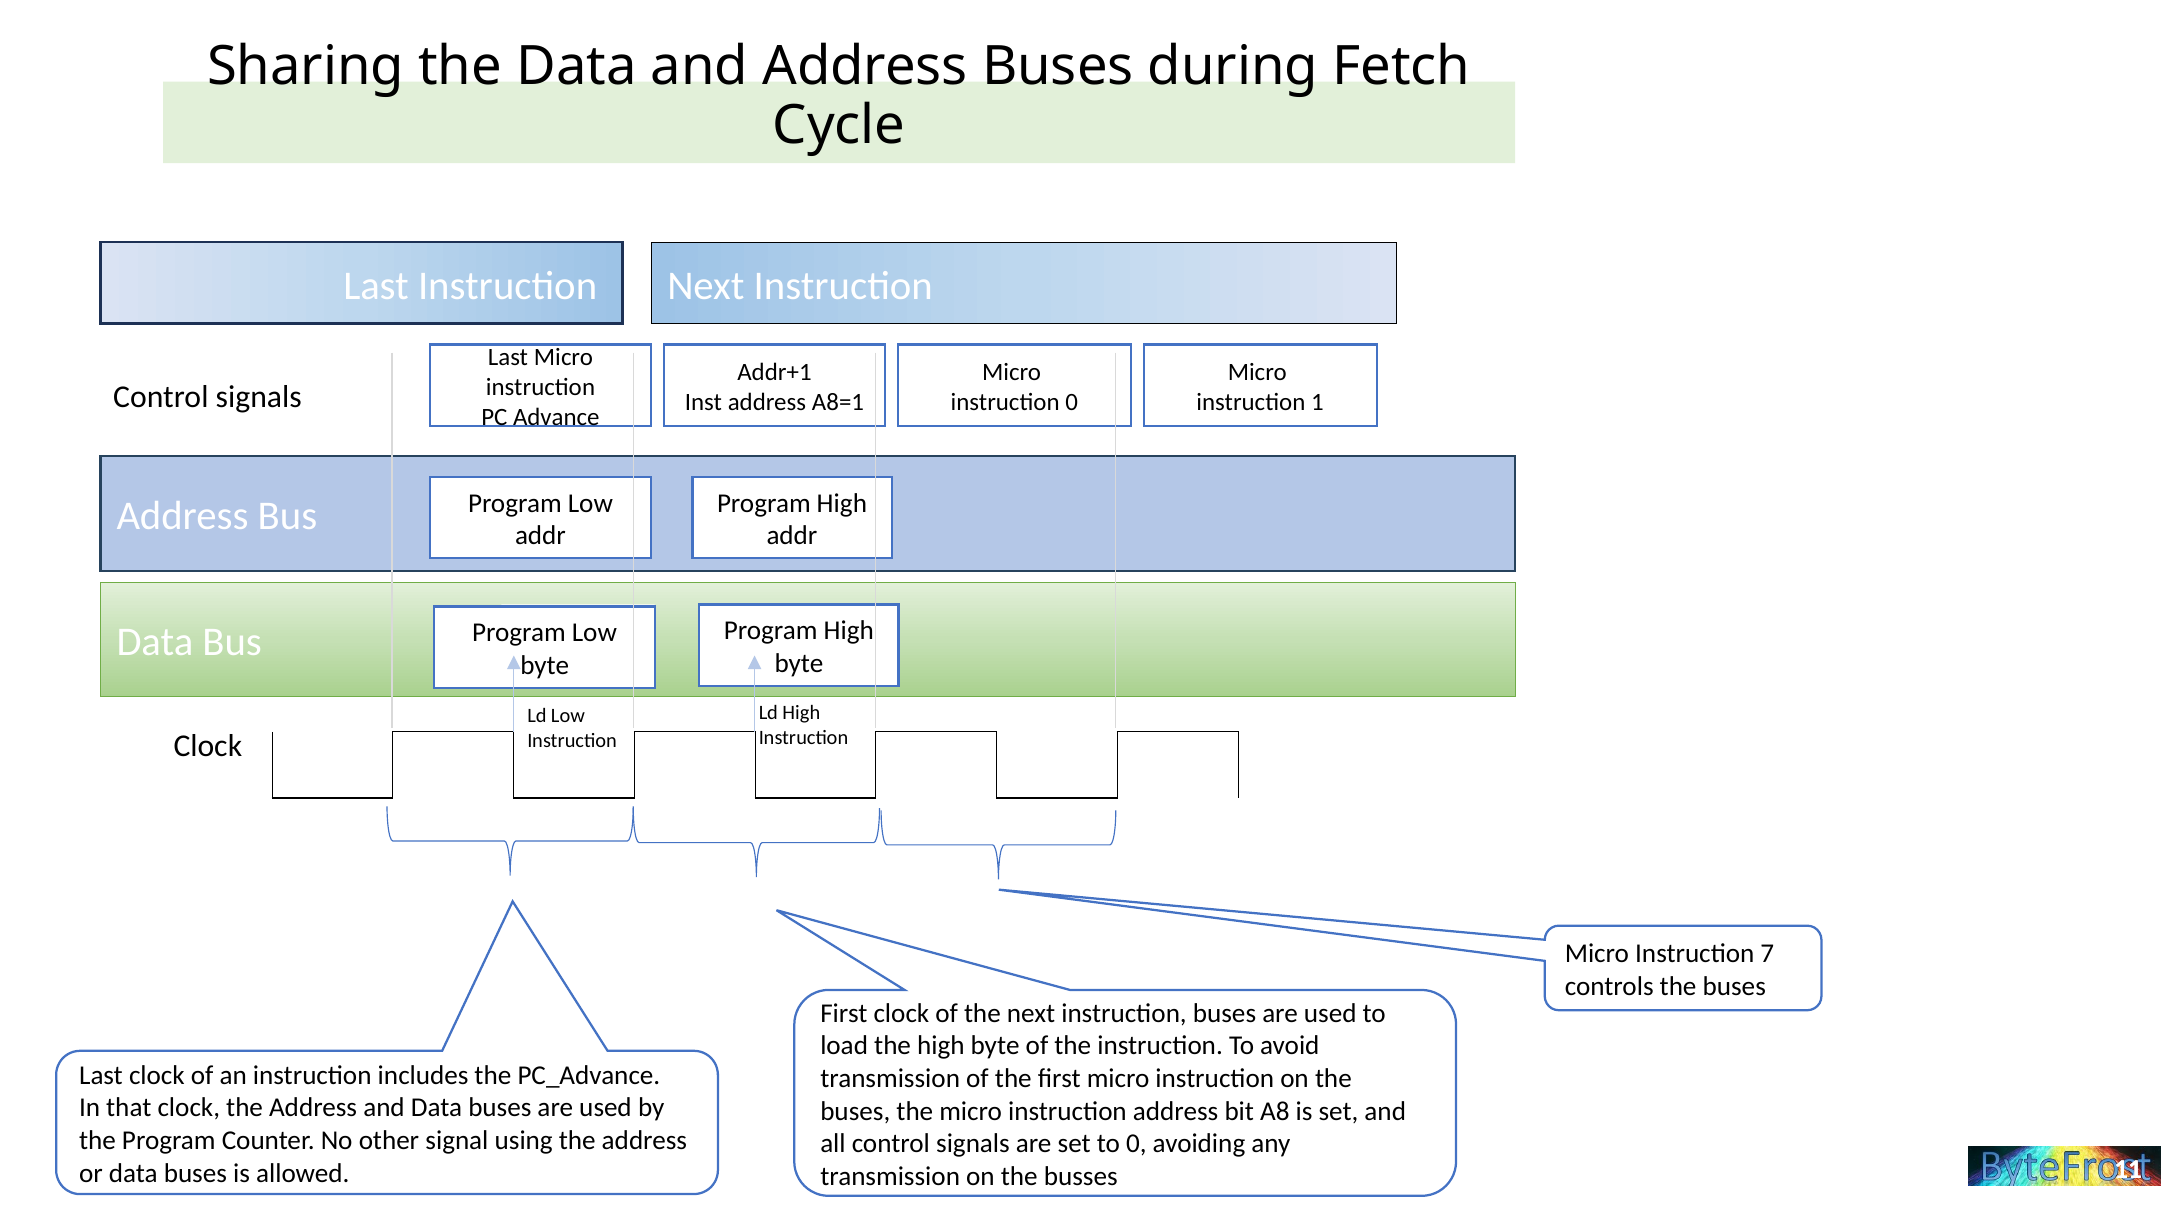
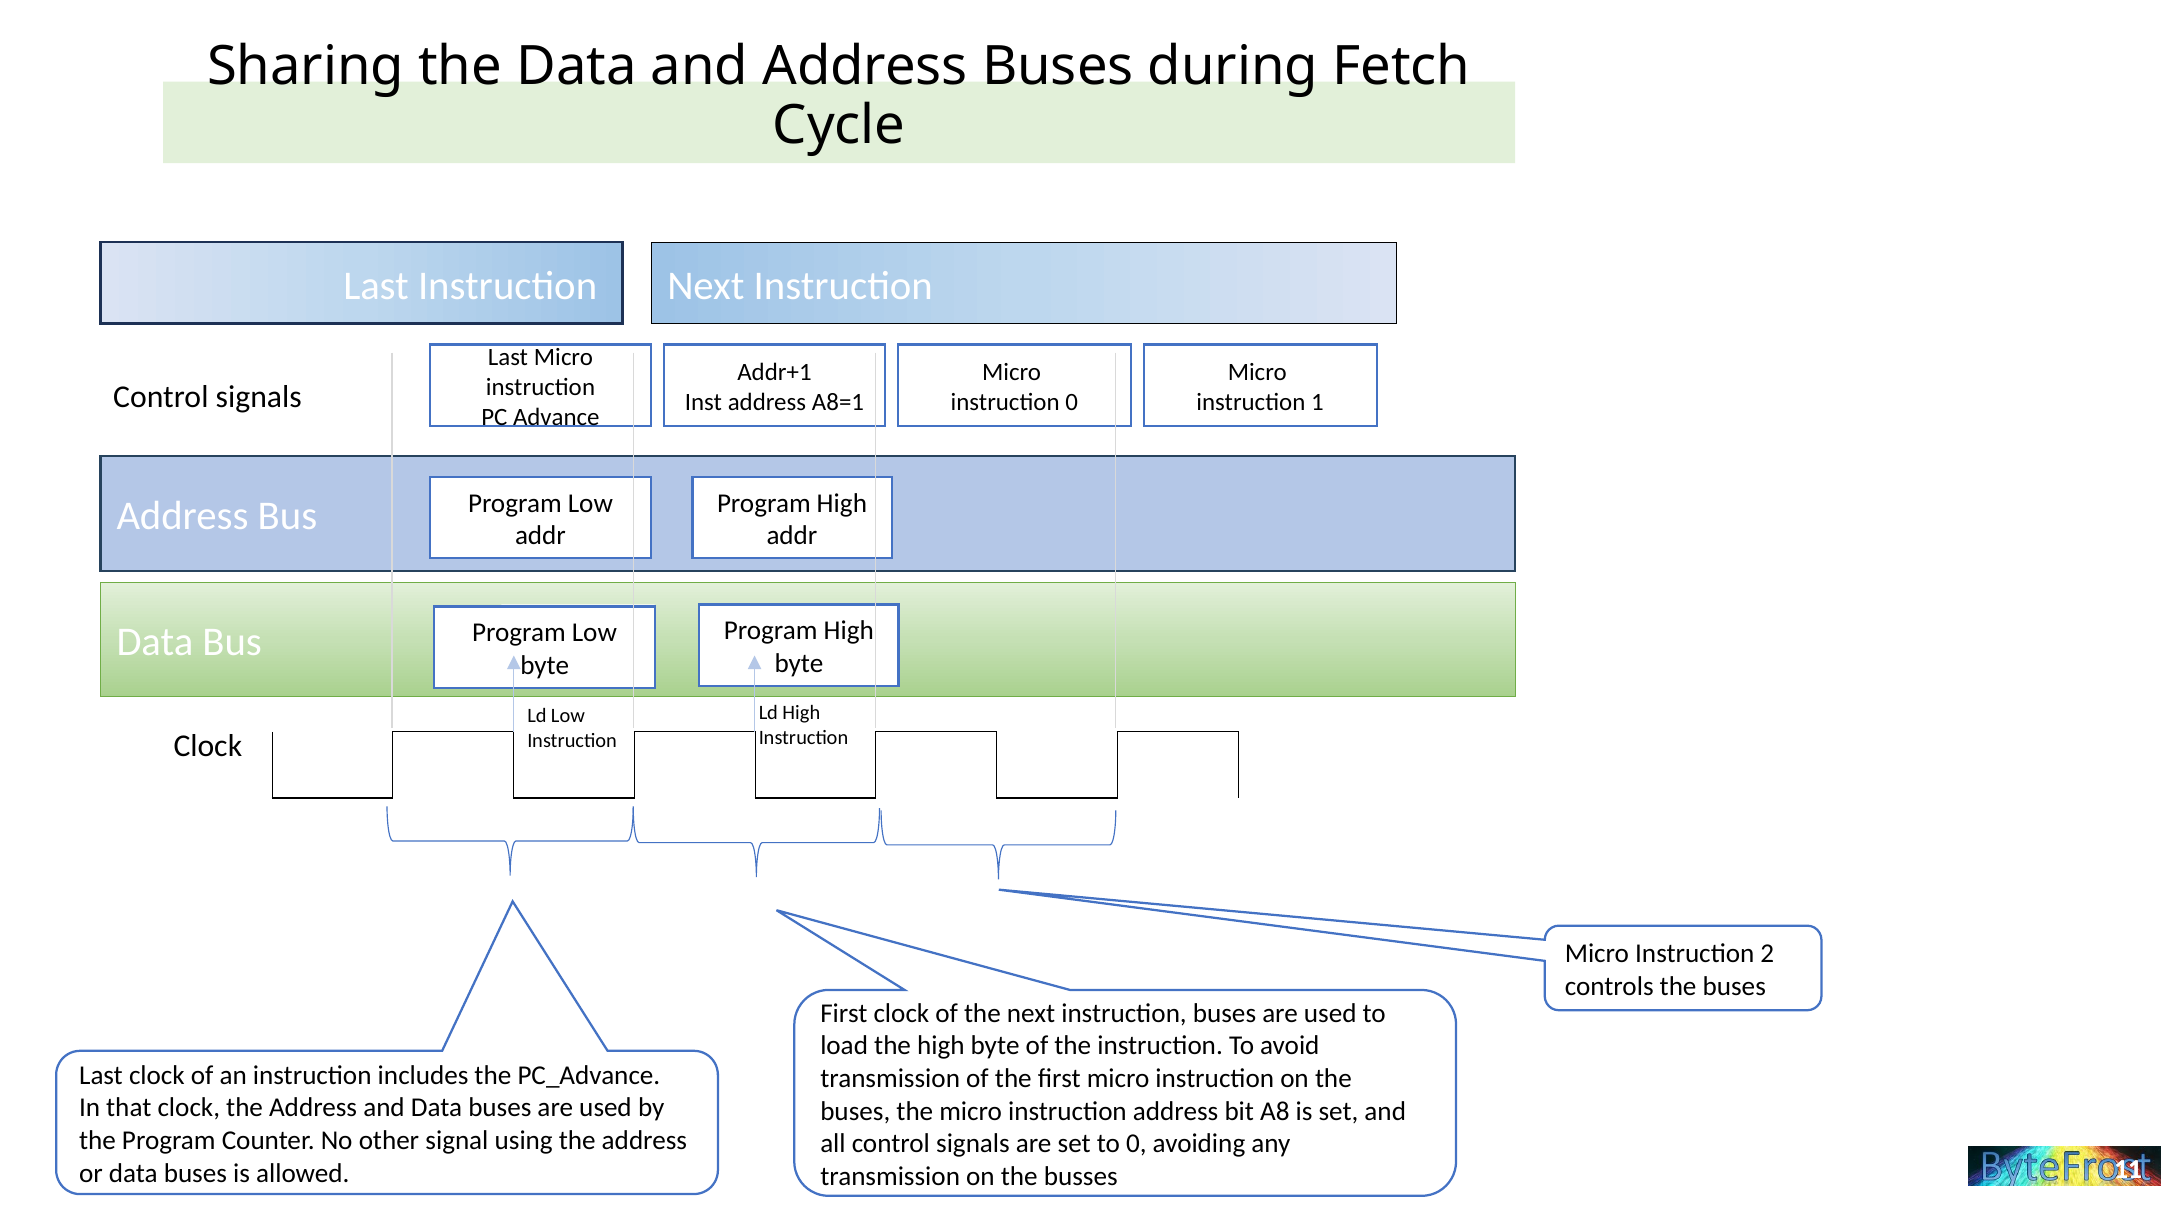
7: 7 -> 2 (1767, 953)
